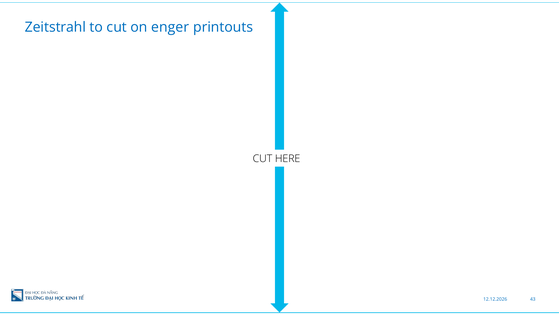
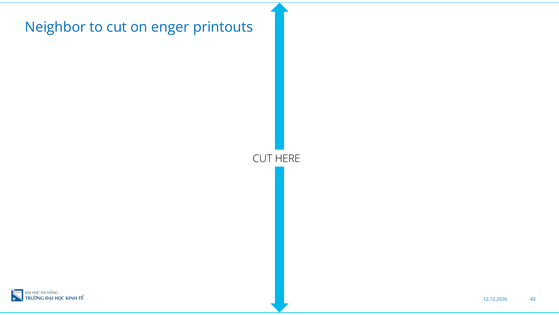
Zeitstrahl: Zeitstrahl -> Neighbor (55, 27)
